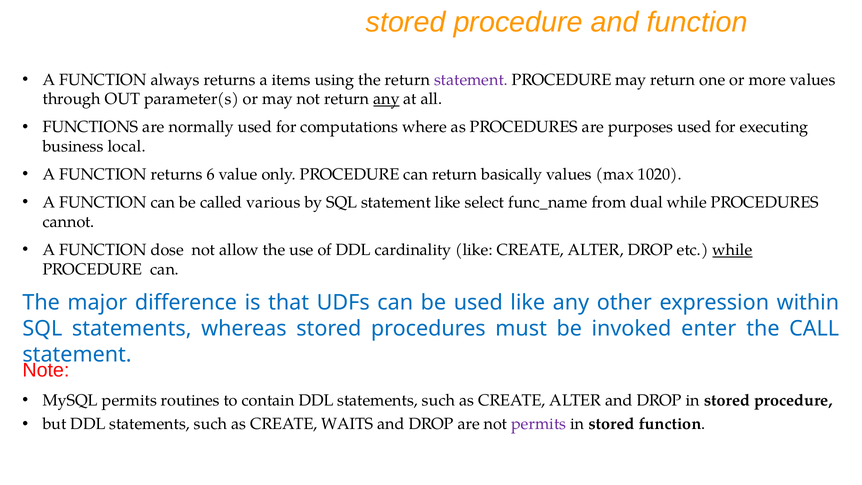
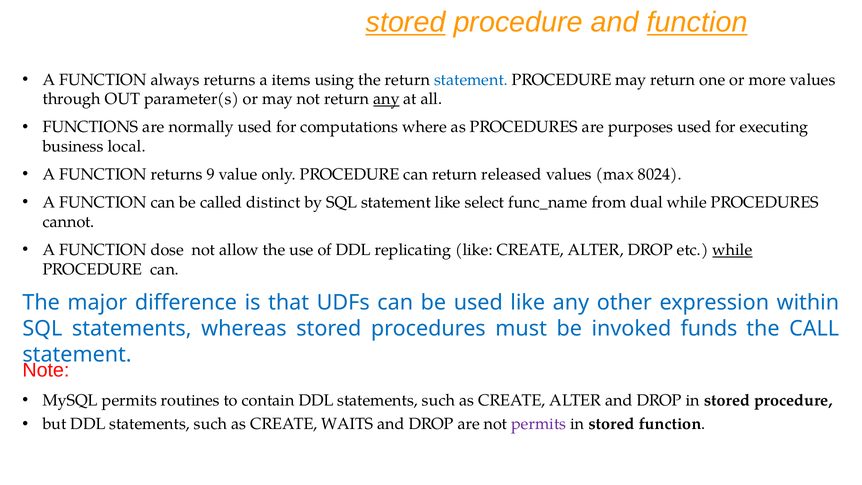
stored underline: none -> present (406, 22)
function underline: none -> present (697, 22)
statement colour: purple -> blue (471, 80)
6: 6 -> 9 (211, 174)
basically: basically -> released (512, 174)
1020: 1020 -> 8024 (660, 174)
various: various -> distinct (273, 202)
cardinality: cardinality -> replicating (413, 250)
enter: enter -> funds (709, 328)
